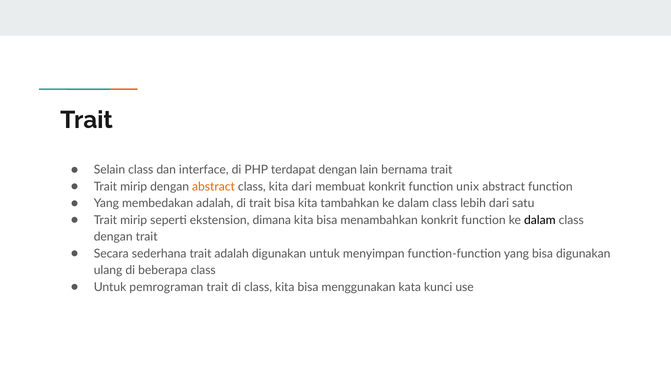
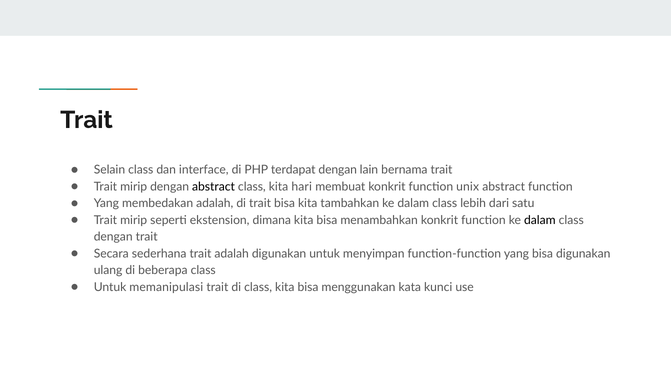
abstract colour: orange -> black (214, 186)
kita dari: dari -> hari (302, 186)
pemrograman: pemrograman -> memanipulasi (166, 287)
